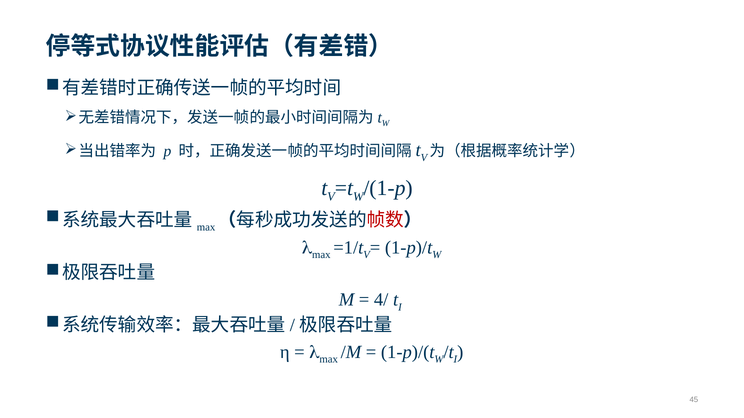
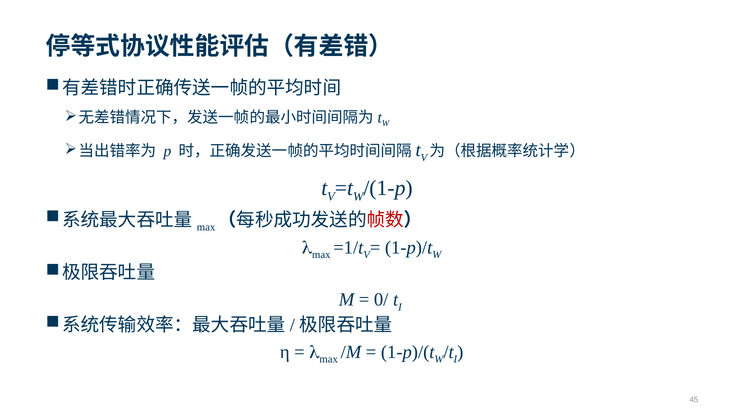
4/: 4/ -> 0/ (381, 300)
